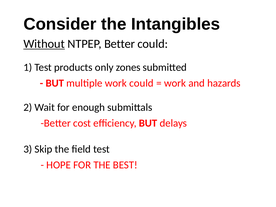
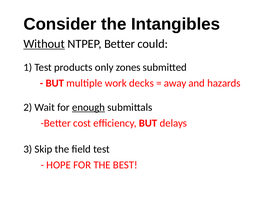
work could: could -> decks (141, 83)
work: work -> away (175, 83)
enough underline: none -> present (89, 107)
